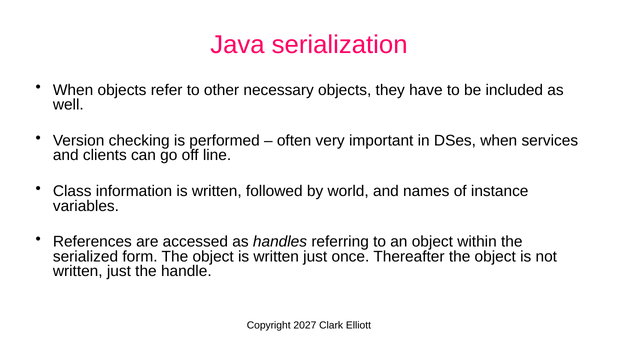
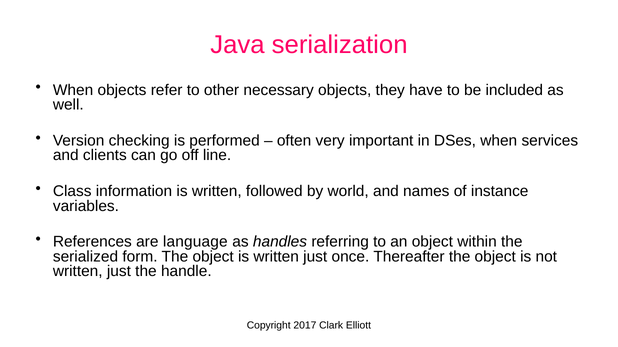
accessed: accessed -> language (195, 242)
2027: 2027 -> 2017 (305, 326)
